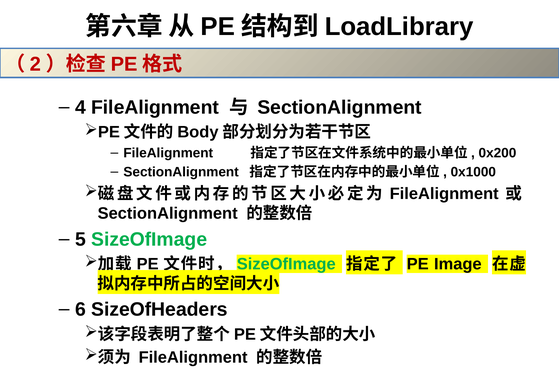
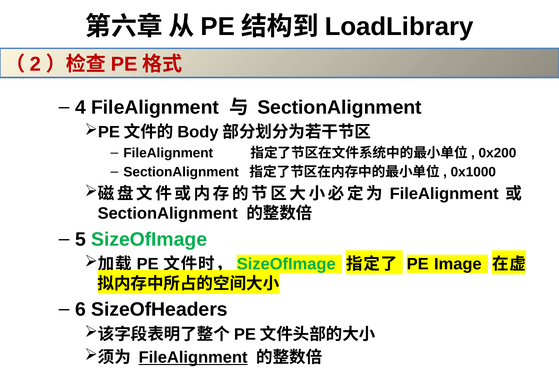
FileAlignment underline: none -> present (193, 357)
